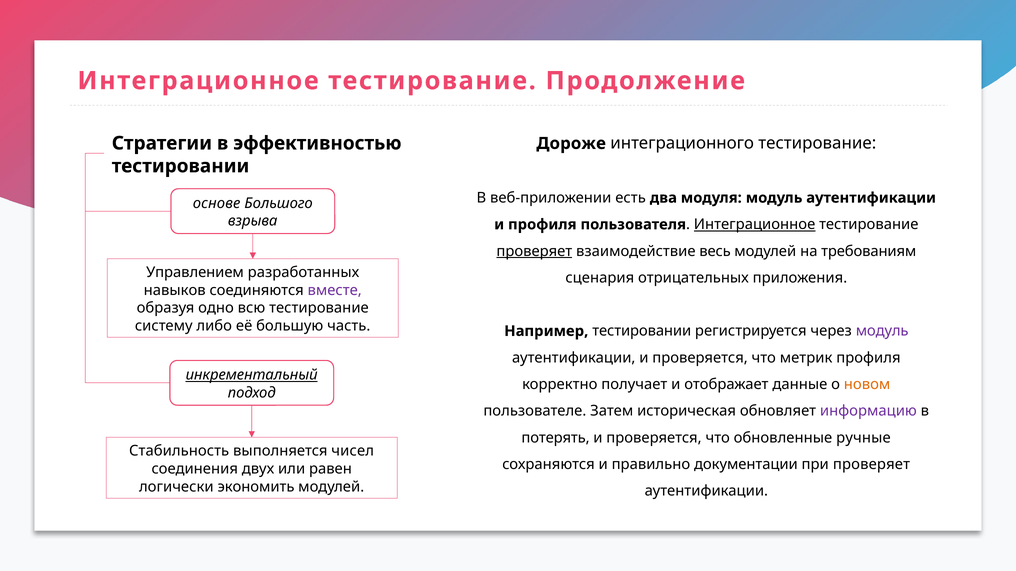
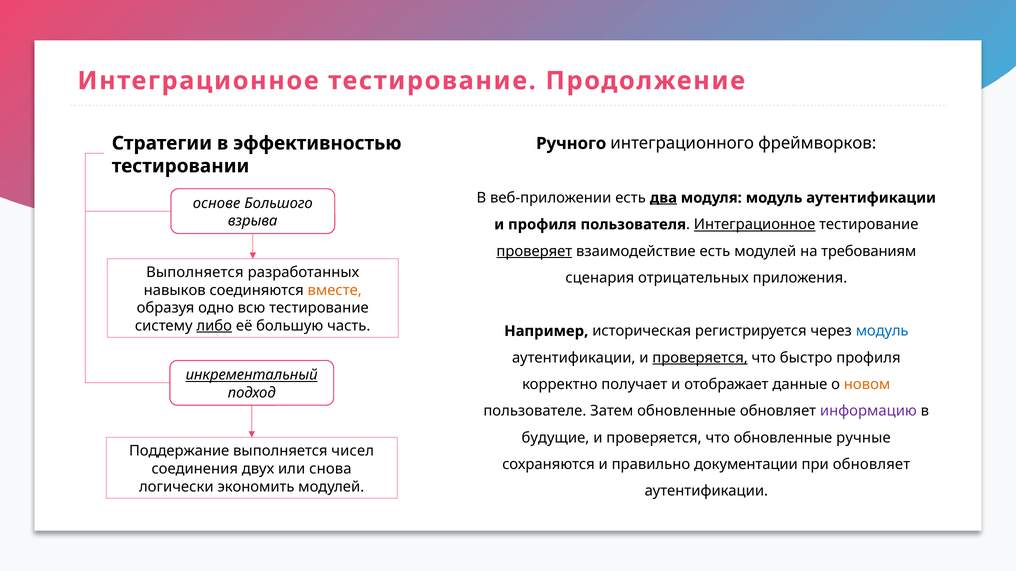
Дороже: Дороже -> Ручного (571, 144)
интеграционного тестирование: тестирование -> фреймворков (817, 144)
два underline: none -> present (663, 198)
взаимодействие весь: весь -> есть (715, 251)
Управлением: Управлением -> Выполняется (195, 273)
вместе colour: purple -> orange (335, 290)
либо underline: none -> present (214, 326)
Например тестировании: тестировании -> историческая (642, 331)
модуль colour: purple -> blue (882, 331)
проверяется underline: none -> present (700, 358)
метрик: метрик -> быстро (806, 358)
Затем историческая: историческая -> обновленные (687, 411)
потерять: потерять -> будущие (555, 438)
Стабильность: Стабильность -> Поддержание (179, 451)
при проверяет: проверяет -> обновляет (871, 465)
равен: равен -> снова (330, 469)
